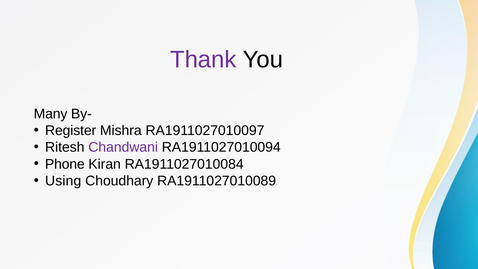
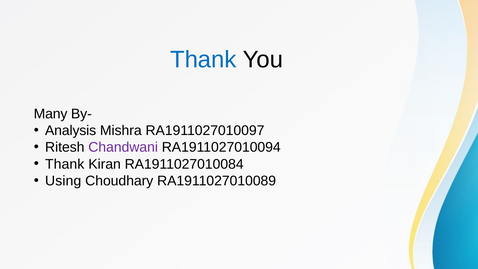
Thank colour: purple -> blue (203, 60)
Register: Register -> Analysis (71, 131)
Phone: Phone -> Thank (65, 164)
